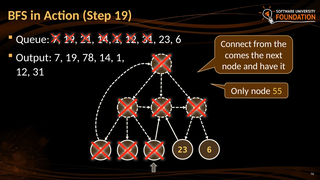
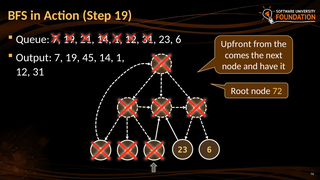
Connect: Connect -> Upfront (236, 44)
78: 78 -> 45 (89, 58)
Only: Only -> Root (240, 91)
55: 55 -> 72 (277, 91)
